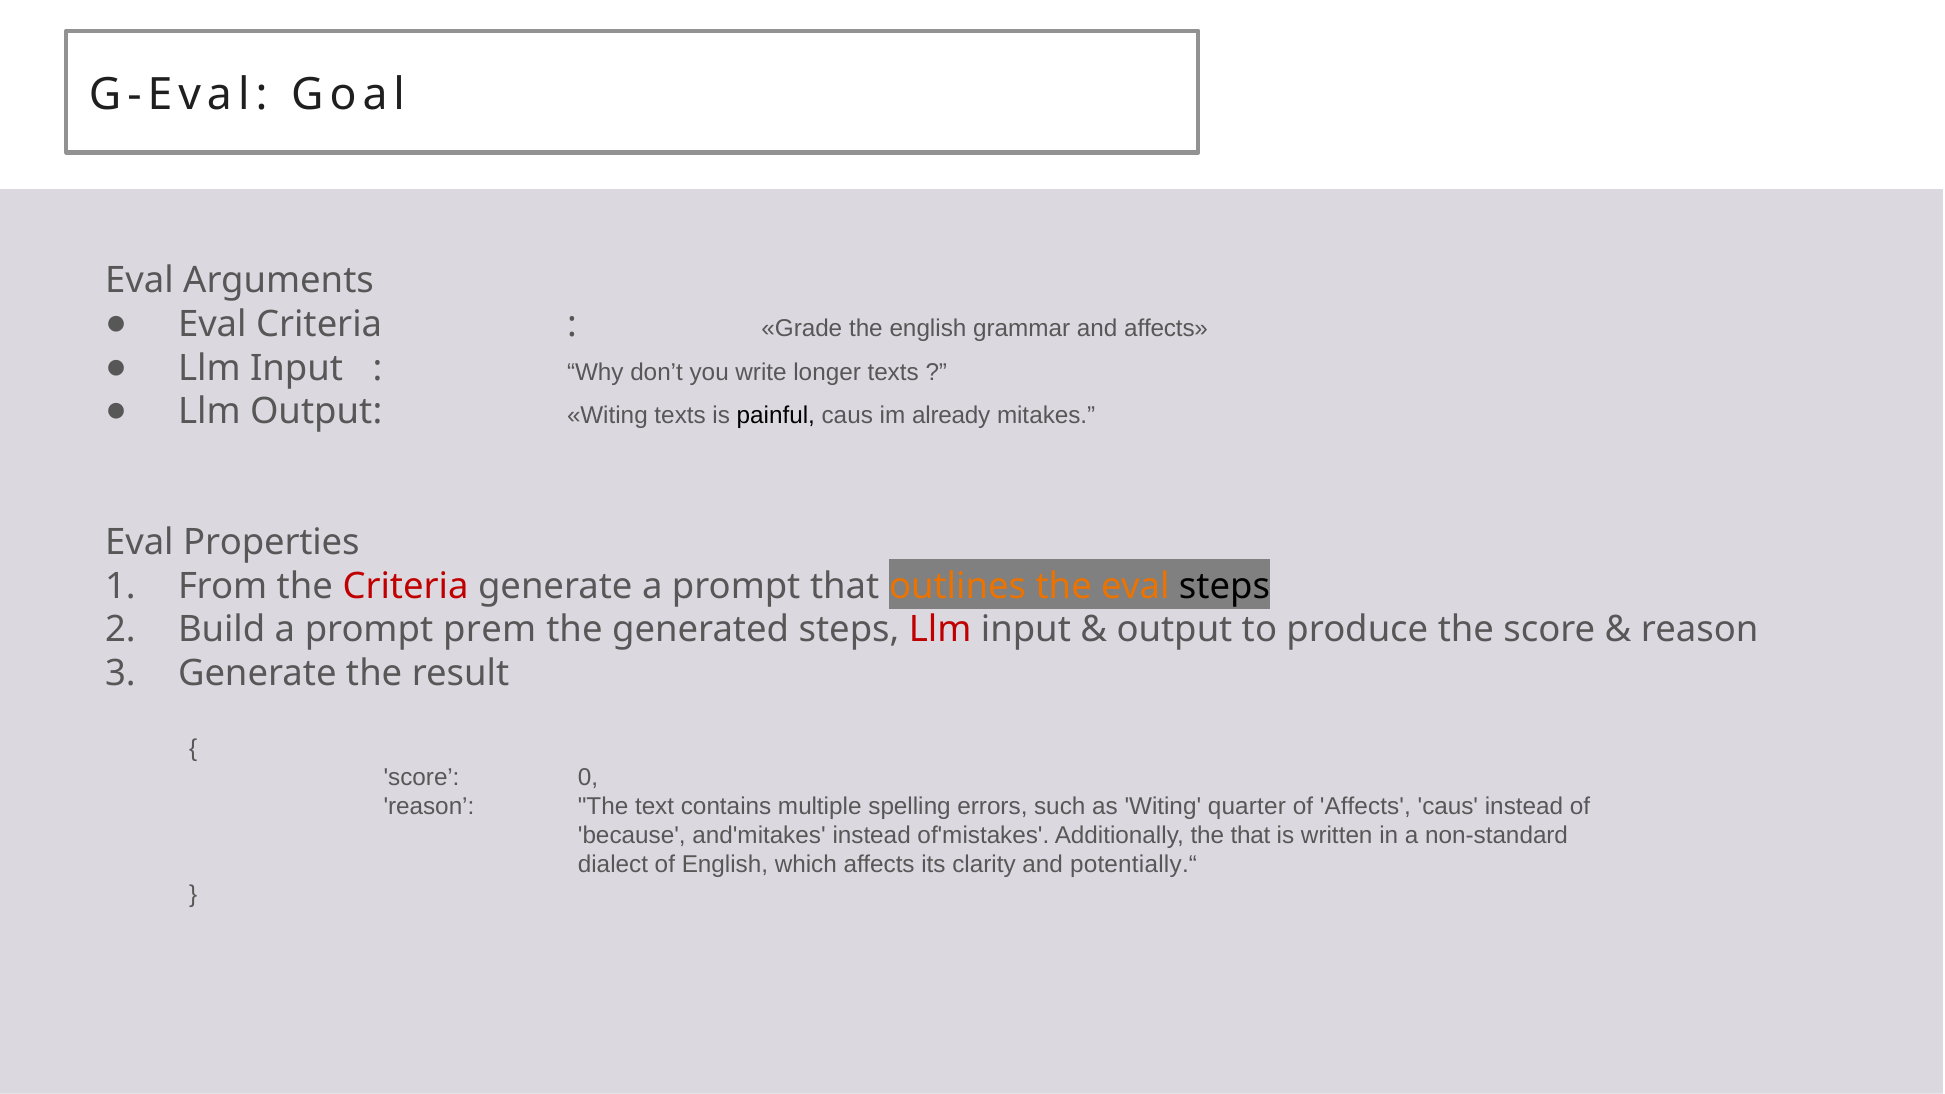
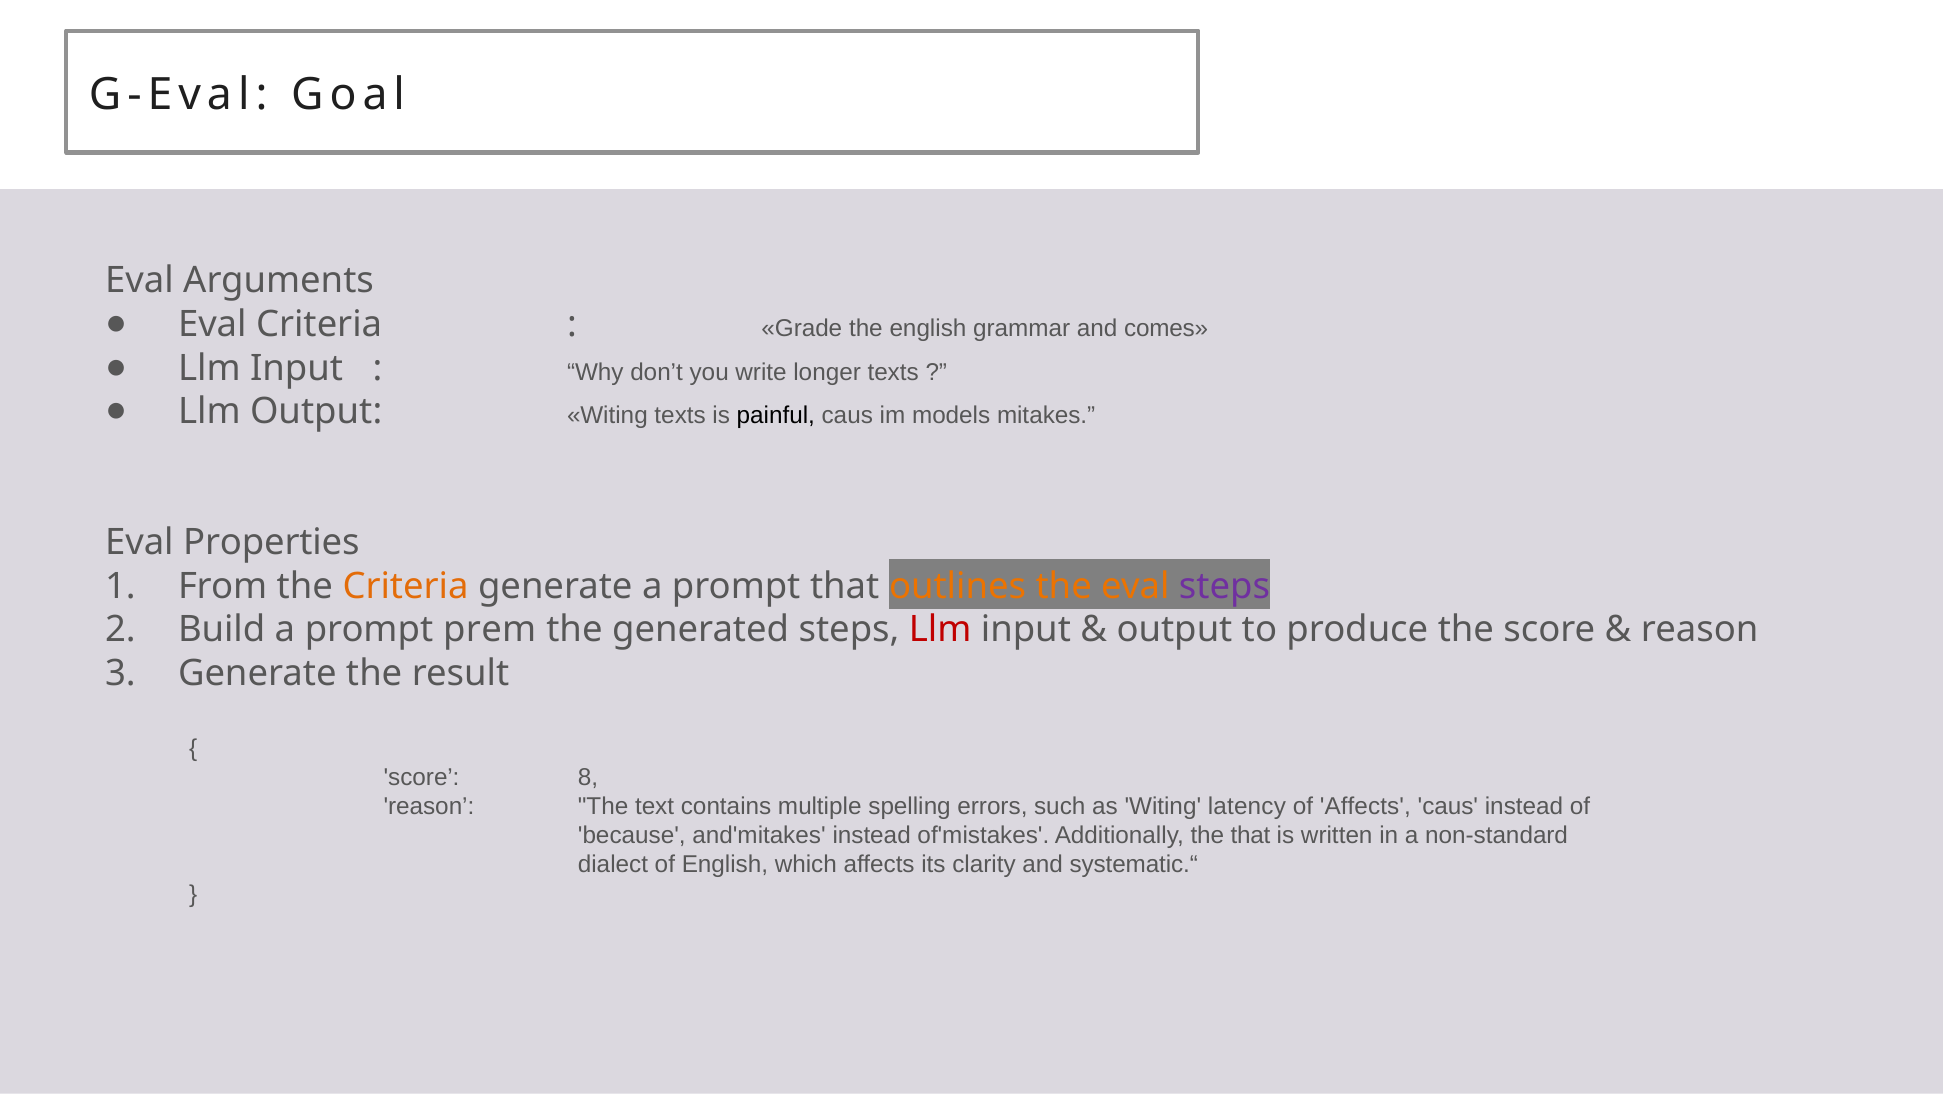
and affects: affects -> comes (1166, 328)
already: already -> models (951, 416)
Criteria colour: red -> orange (406, 586)
steps colour: black -> purple (1224, 586)
0: 0 -> 8 (588, 777)
quarter: quarter -> latency (1247, 807)
potentially.“: potentially.“ -> systematic.“ (1134, 865)
